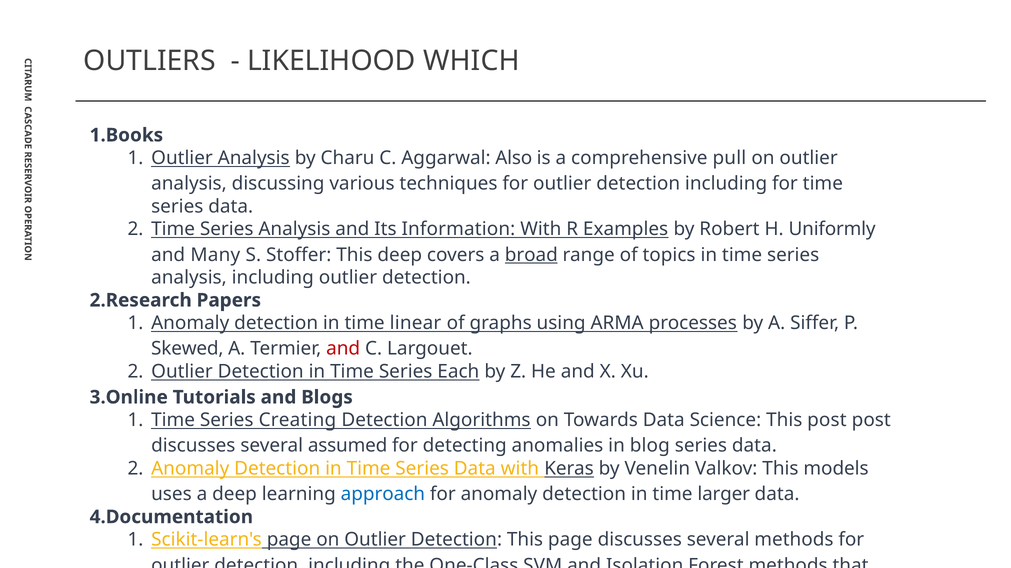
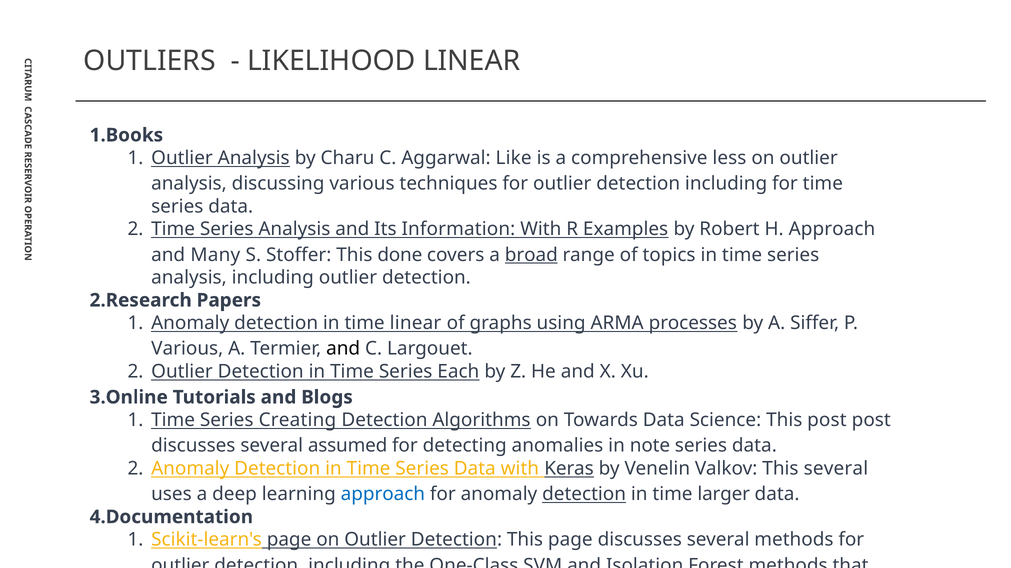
LIKELIHOOD WHICH: WHICH -> LINEAR (472, 61)
Also: Also -> Like (514, 158)
pull: pull -> less (729, 158)
H Uniformly: Uniformly -> Approach (832, 229)
This deep: deep -> done (400, 255)
Skewed: Skewed -> Various (187, 349)
and colour: red -> black (343, 349)
blog: blog -> note (650, 446)
This models: models -> several (836, 469)
detection underline: none -> present (584, 495)
